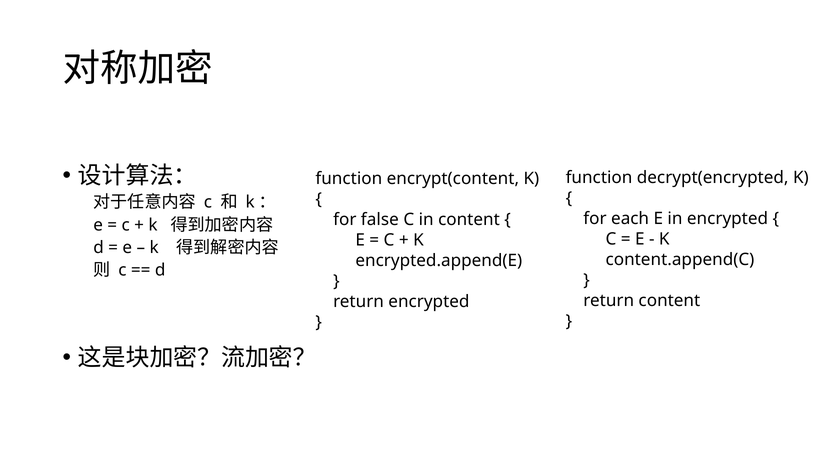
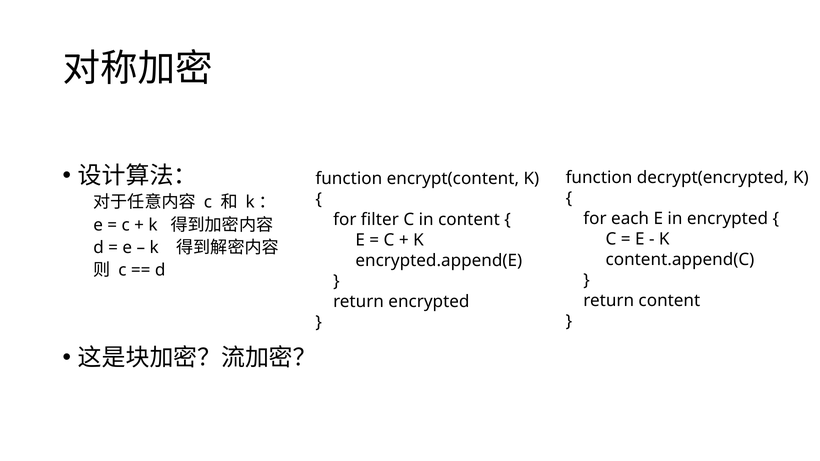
false: false -> filter (380, 220)
